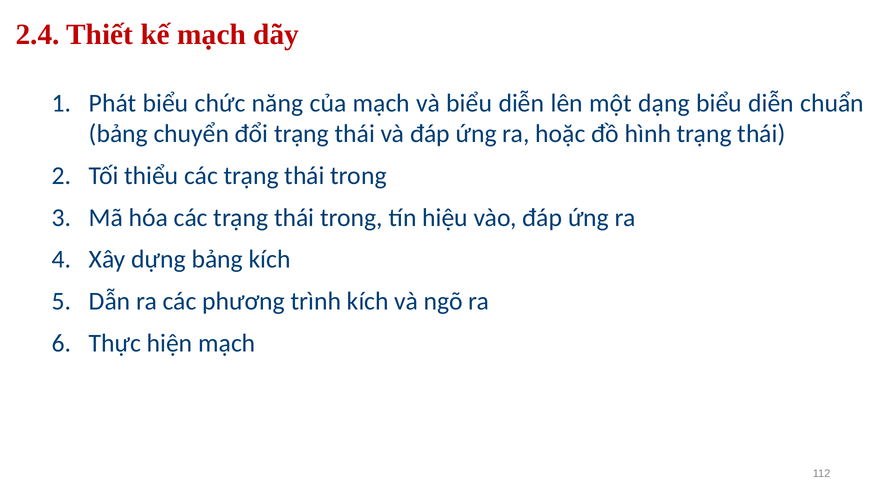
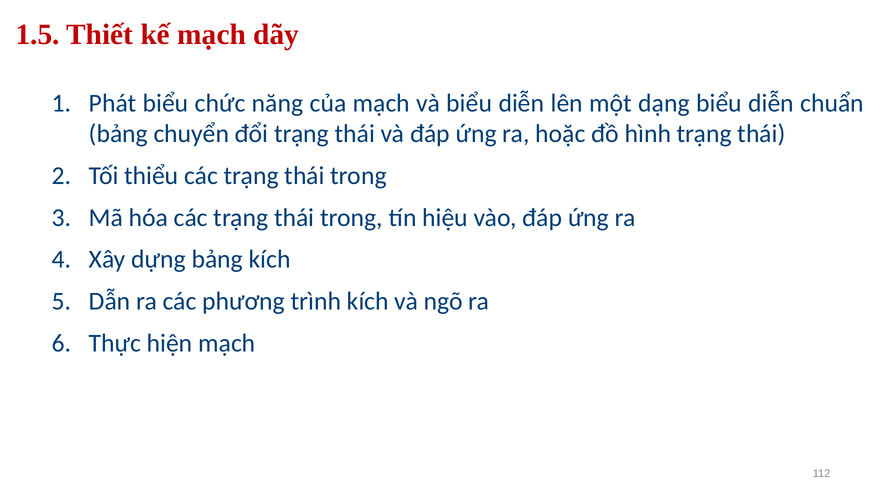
2.4: 2.4 -> 1.5 (38, 35)
